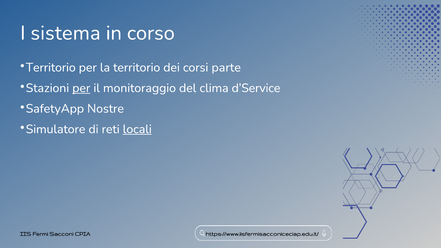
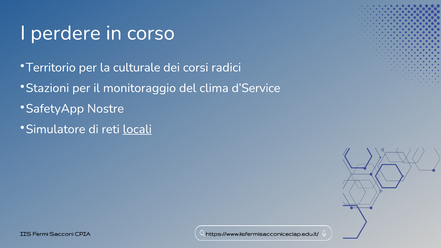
sistema: sistema -> perdere (66, 33)
la territorio: territorio -> culturale (137, 67)
parte: parte -> radici (226, 67)
per underline: present -> none (81, 88)
